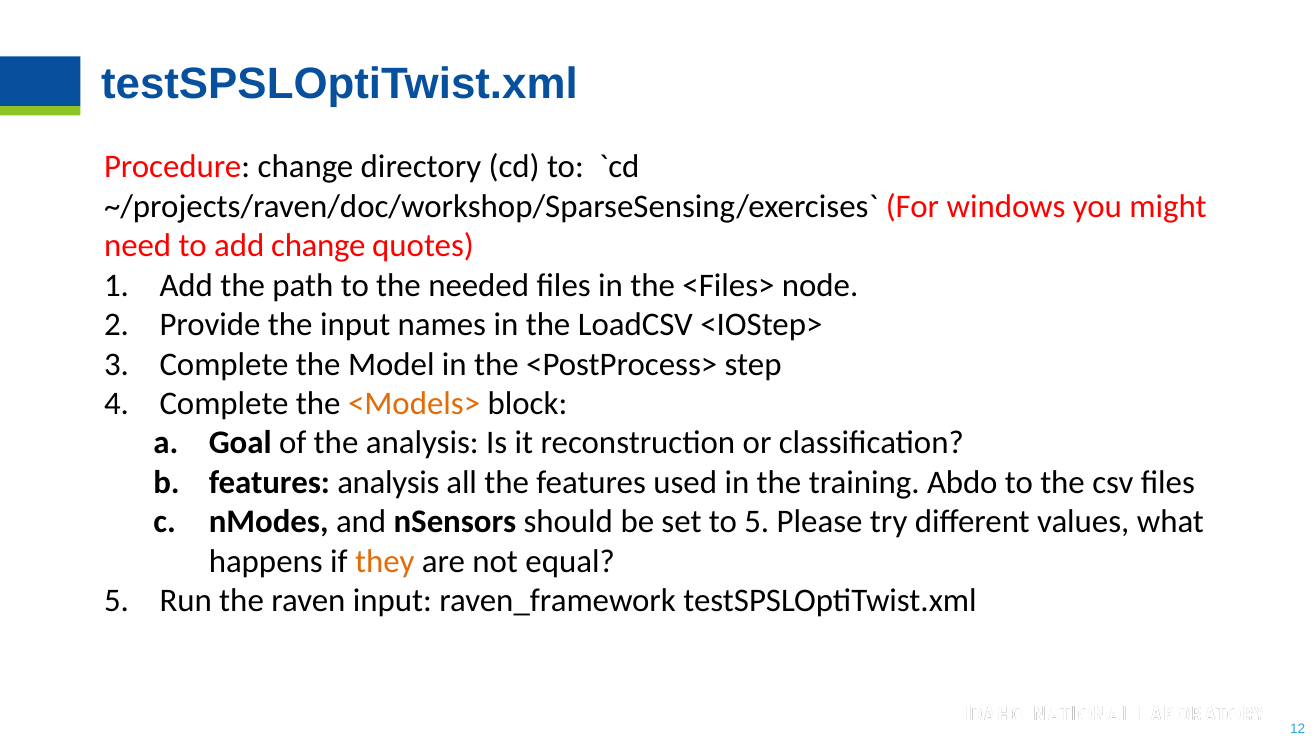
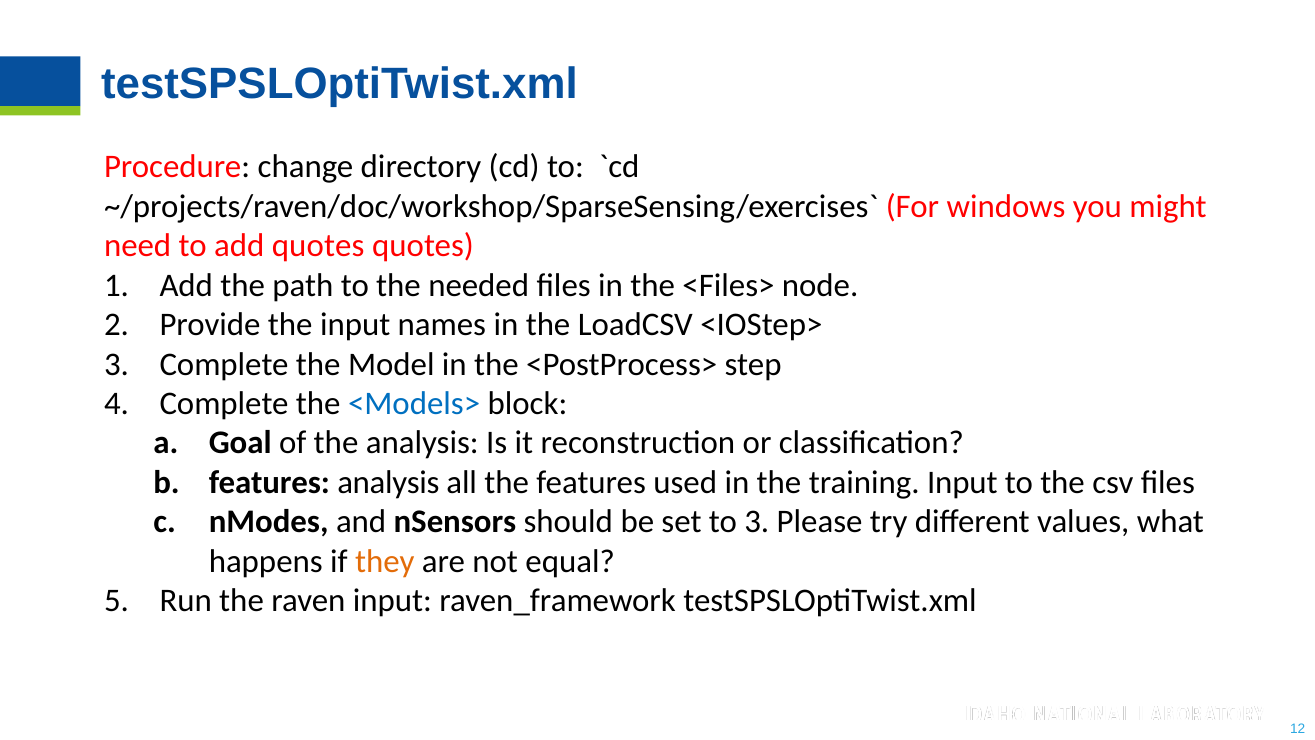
add change: change -> quotes (318, 246)
<Models> colour: orange -> blue (414, 403)
training Abdo: Abdo -> Input (962, 482)
to 5: 5 -> 3 (757, 522)
